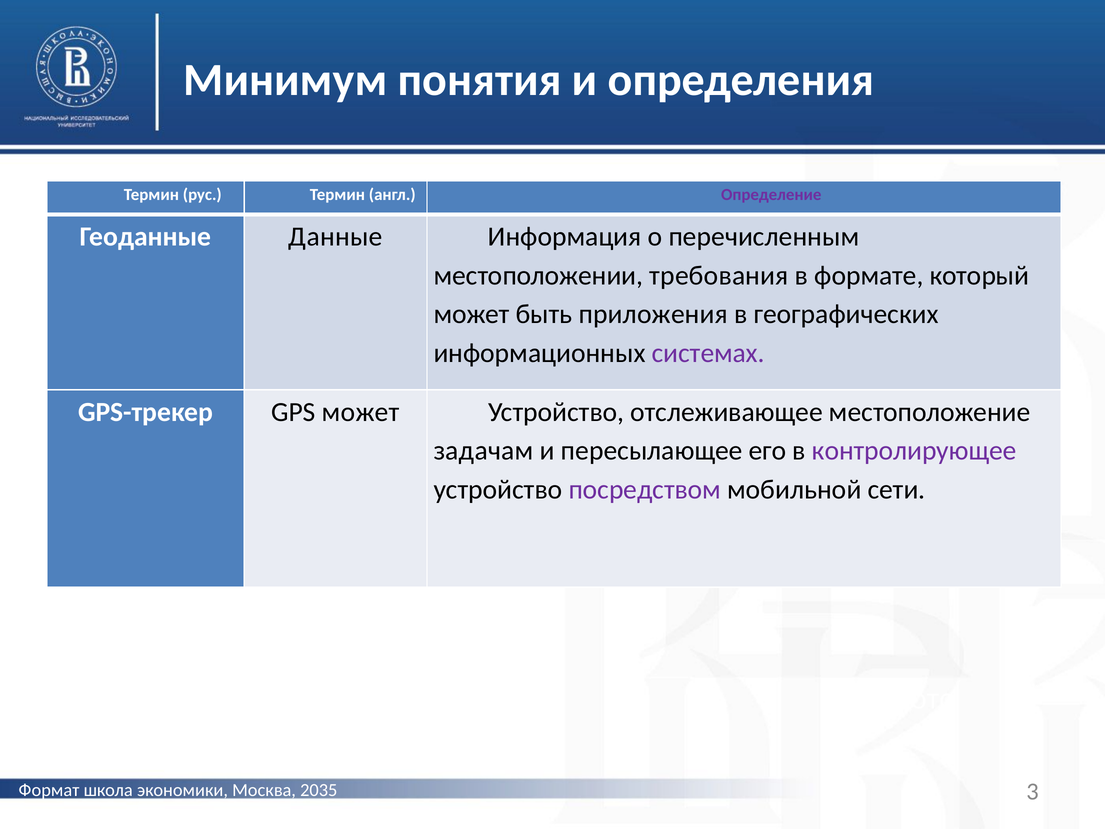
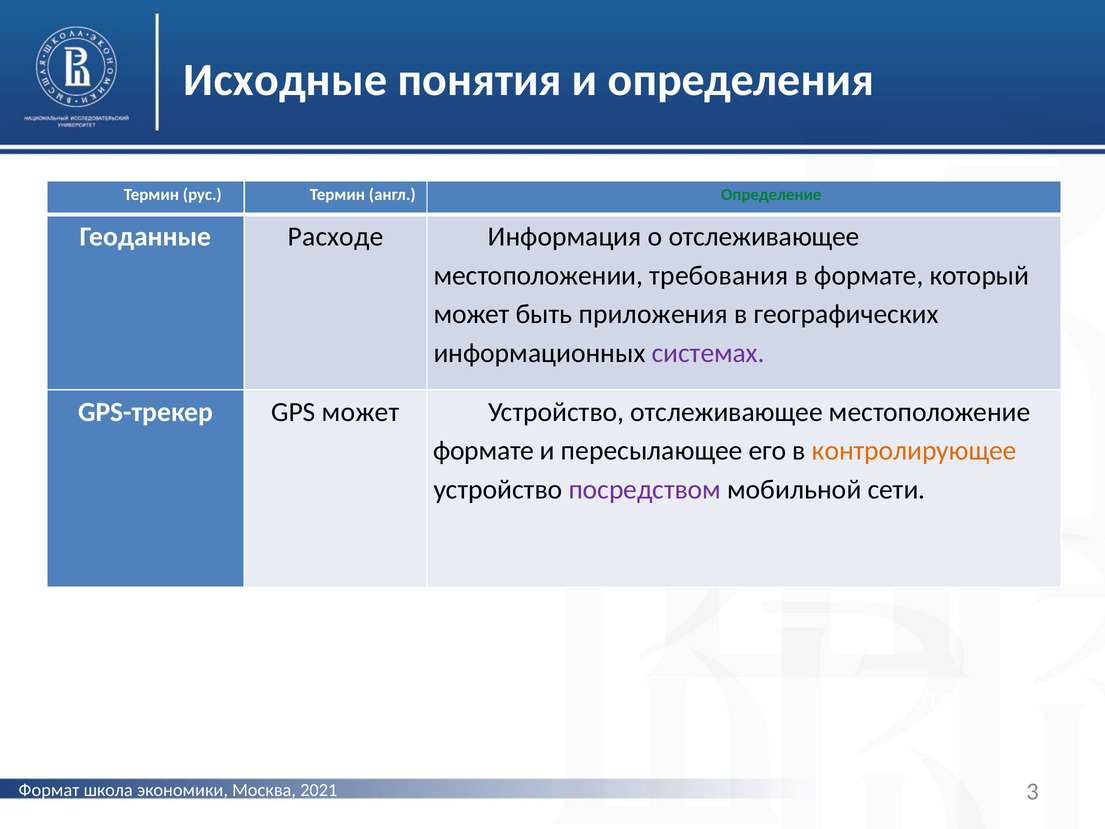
Минимум: Минимум -> Исходные (285, 80)
Определение colour: purple -> green (771, 195)
Данные: Данные -> Расходе (336, 237)
о перечисленным: перечисленным -> отслеживающее (764, 237)
задачам: задачам -> формате (484, 451)
контролирующее colour: purple -> orange (914, 451)
2035: 2035 -> 2021 (319, 790)
